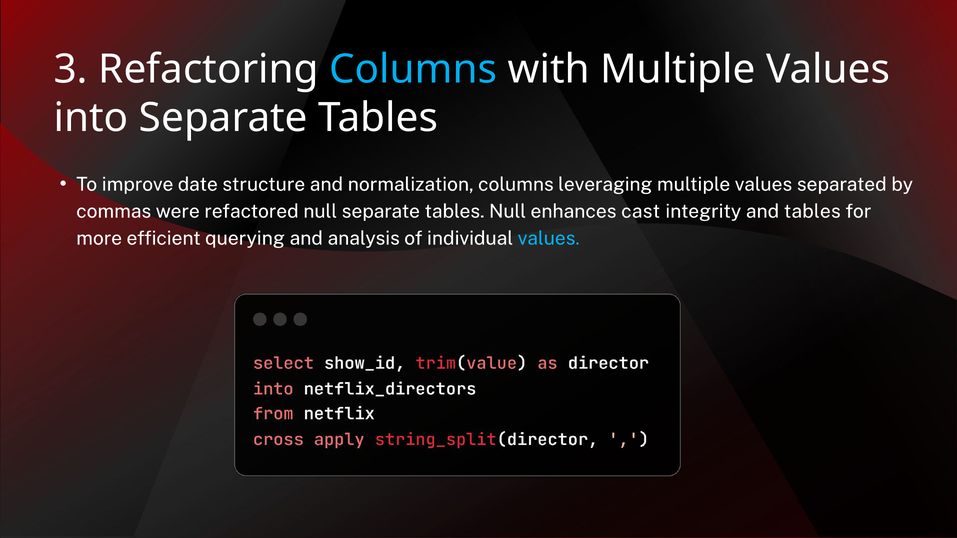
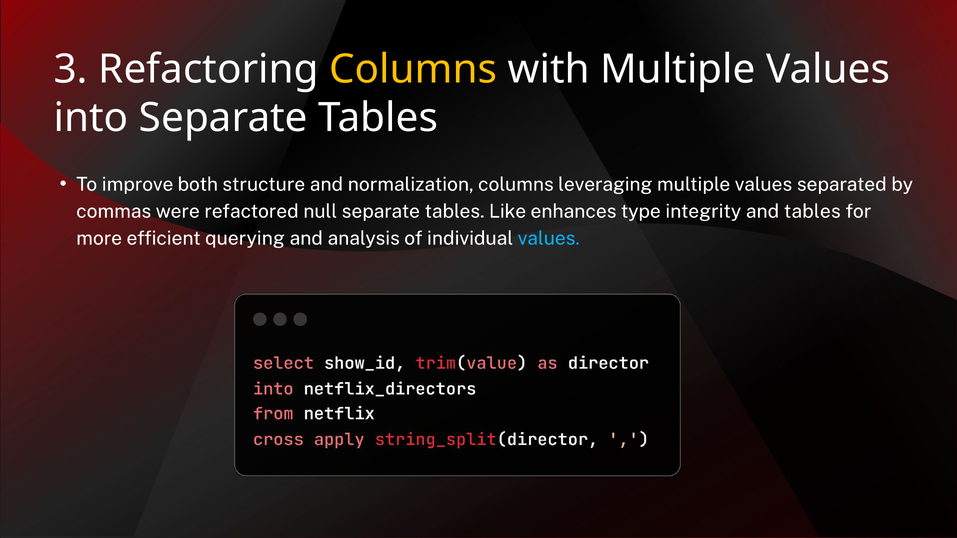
Columns colour: light blue -> yellow (413, 69)
date: date -> both (198, 184)
tables Null: Null -> Like (508, 211)
cast: cast -> type (641, 211)
